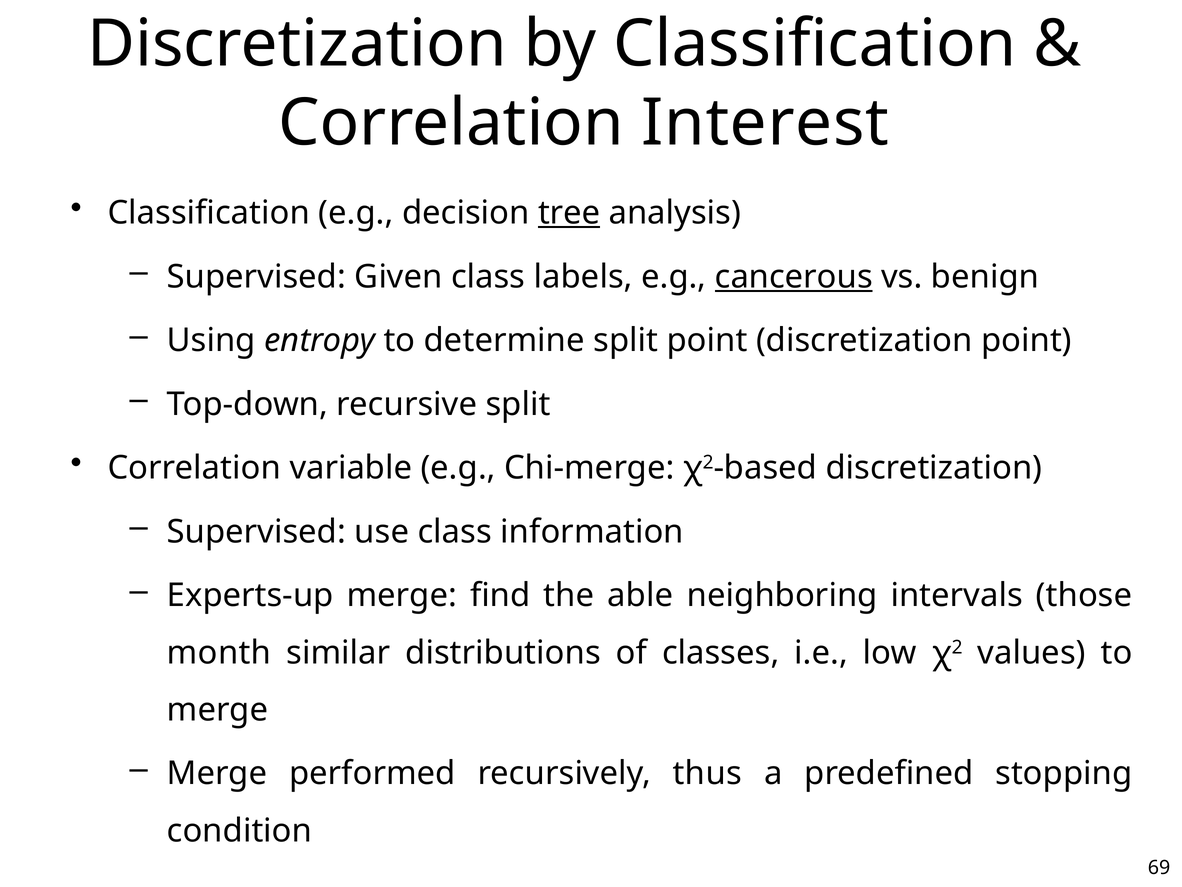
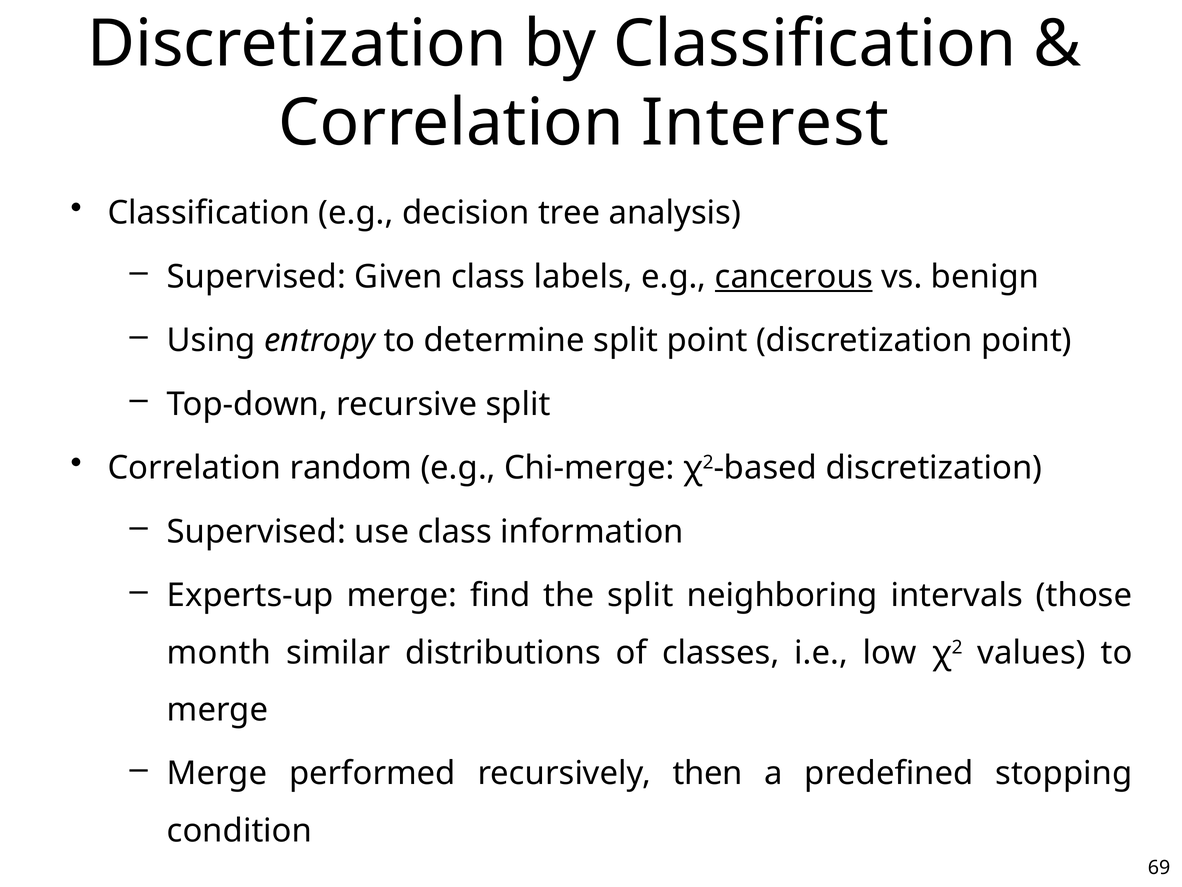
tree underline: present -> none (569, 213)
variable: variable -> random (351, 468)
the able: able -> split (640, 595)
thus: thus -> then (708, 773)
